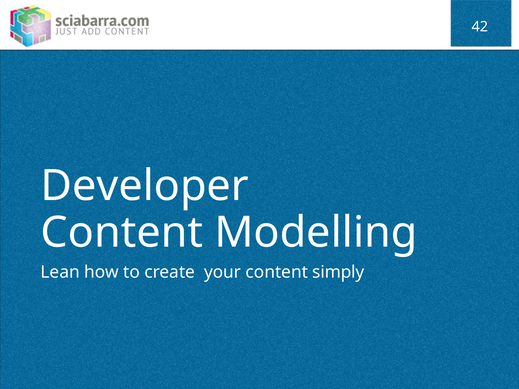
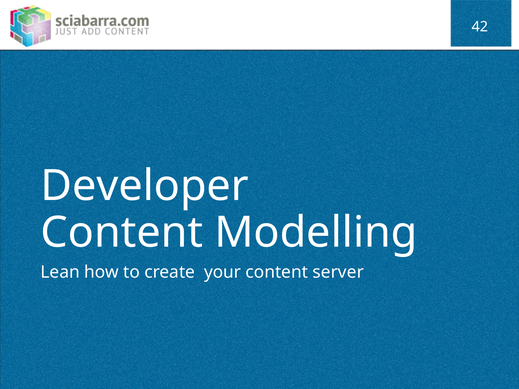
simply: simply -> server (338, 272)
